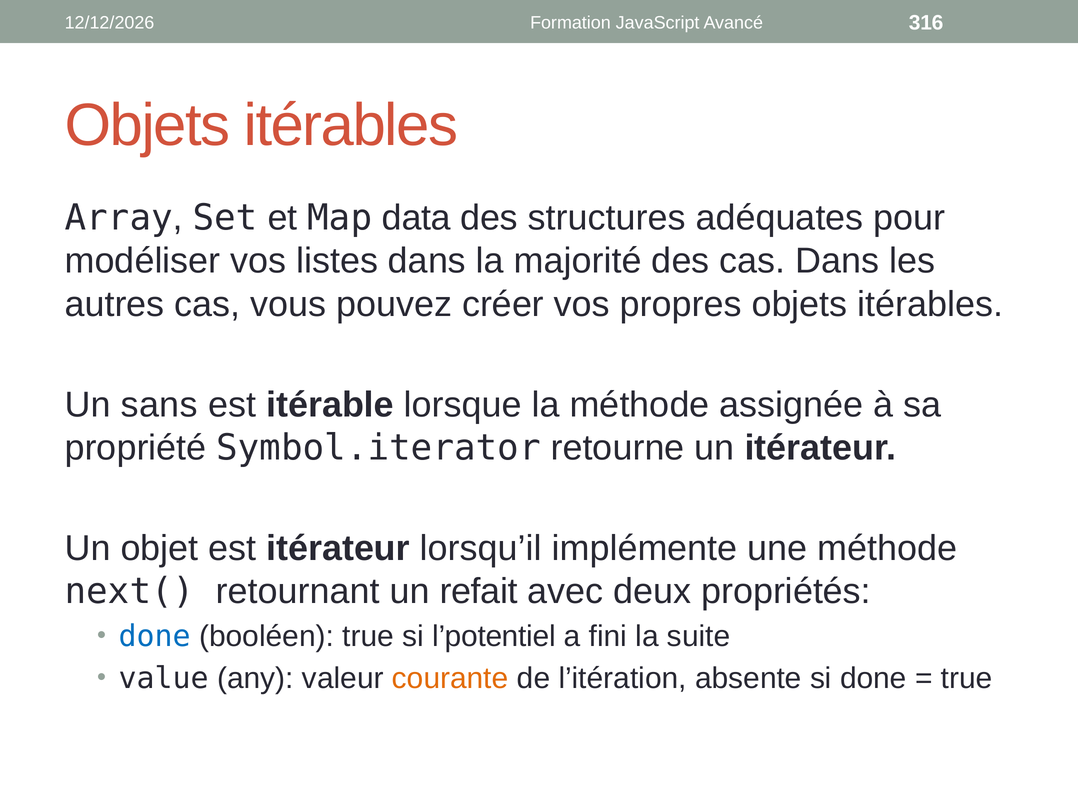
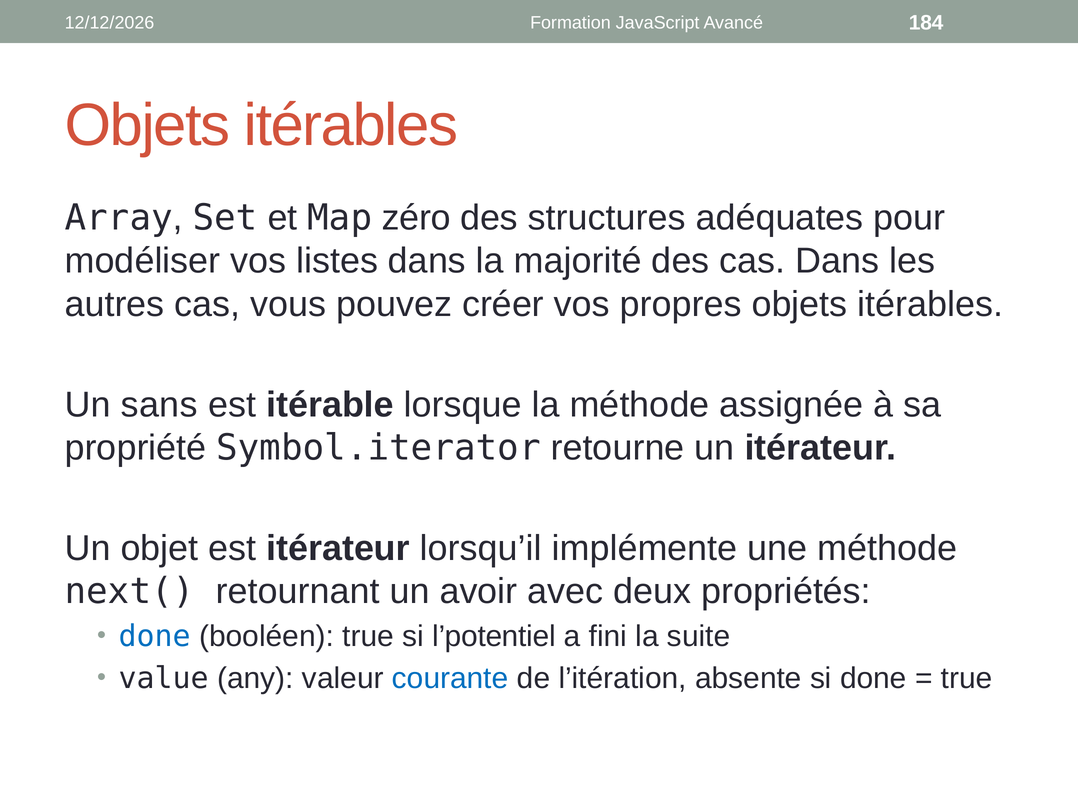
316: 316 -> 184 (926, 23)
data: data -> zéro (416, 218)
refait: refait -> avoir (478, 592)
courante colour: orange -> blue (450, 679)
